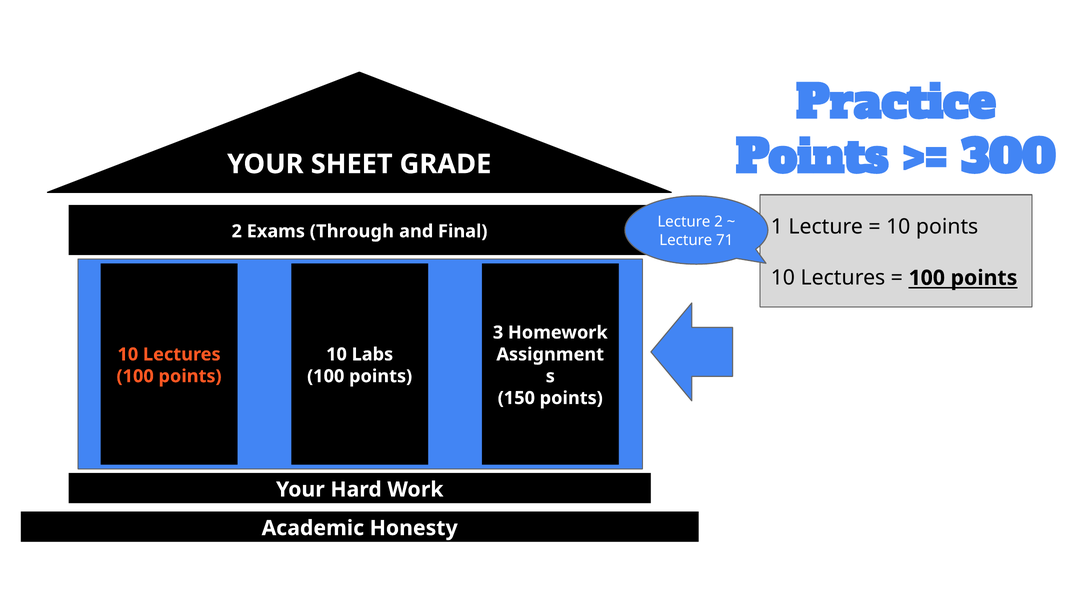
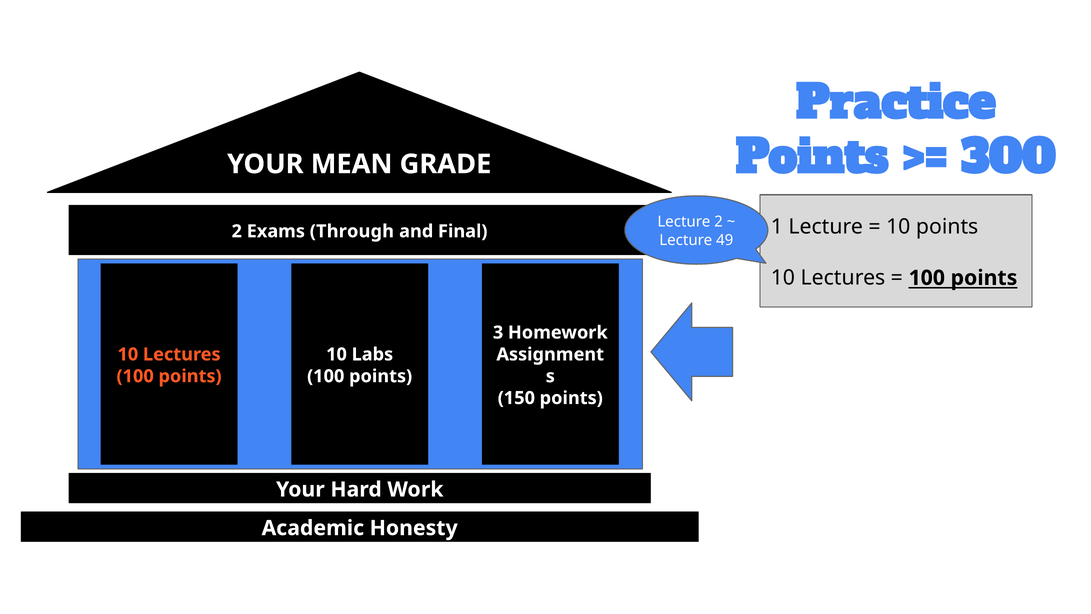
SHEET: SHEET -> MEAN (352, 164)
71: 71 -> 49 (725, 240)
